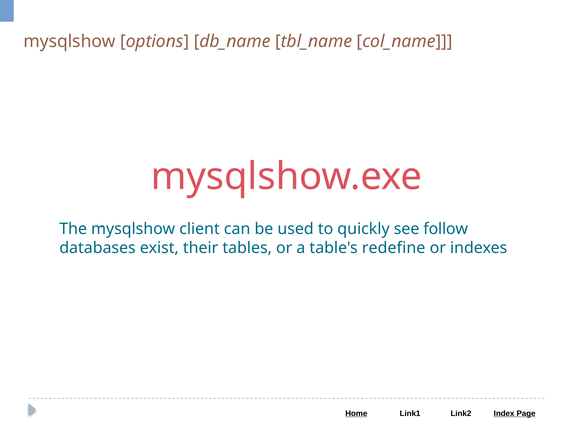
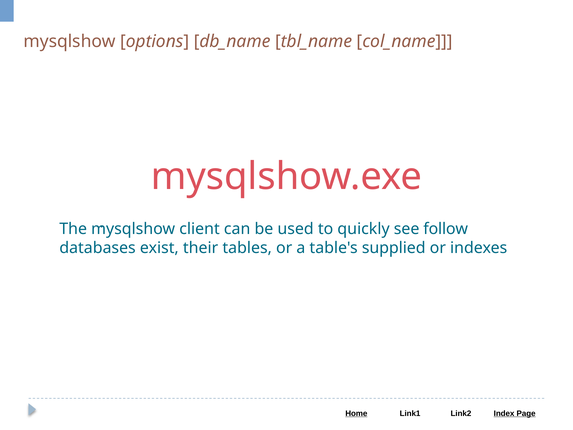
redefine: redefine -> supplied (394, 248)
